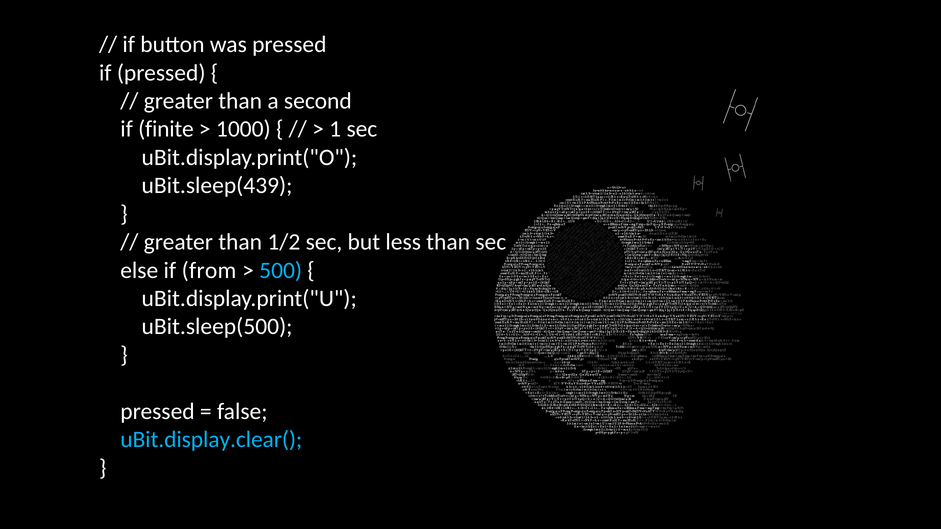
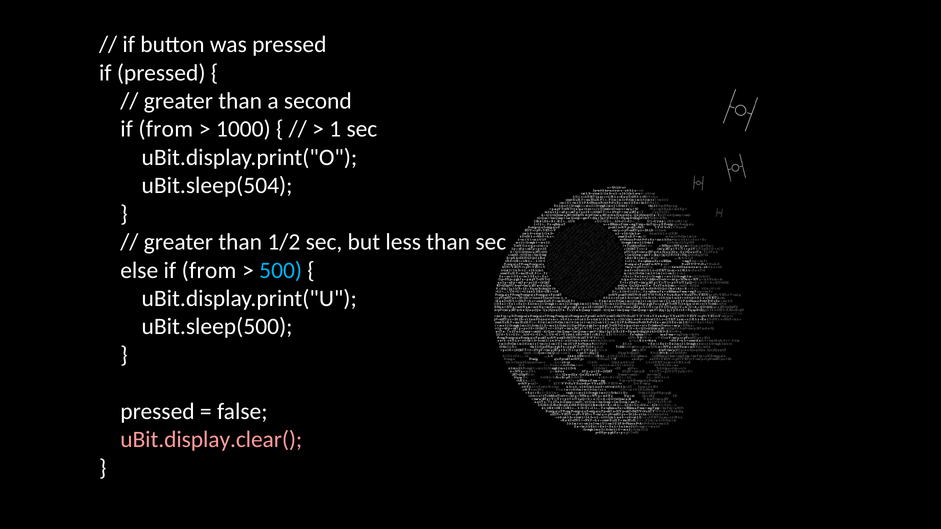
finite: finite -> from (166, 129)
uBit.sleep(439: uBit.sleep(439 -> uBit.sleep(504 (217, 186)
uBit.display.clear( colour: light blue -> pink (211, 440)
